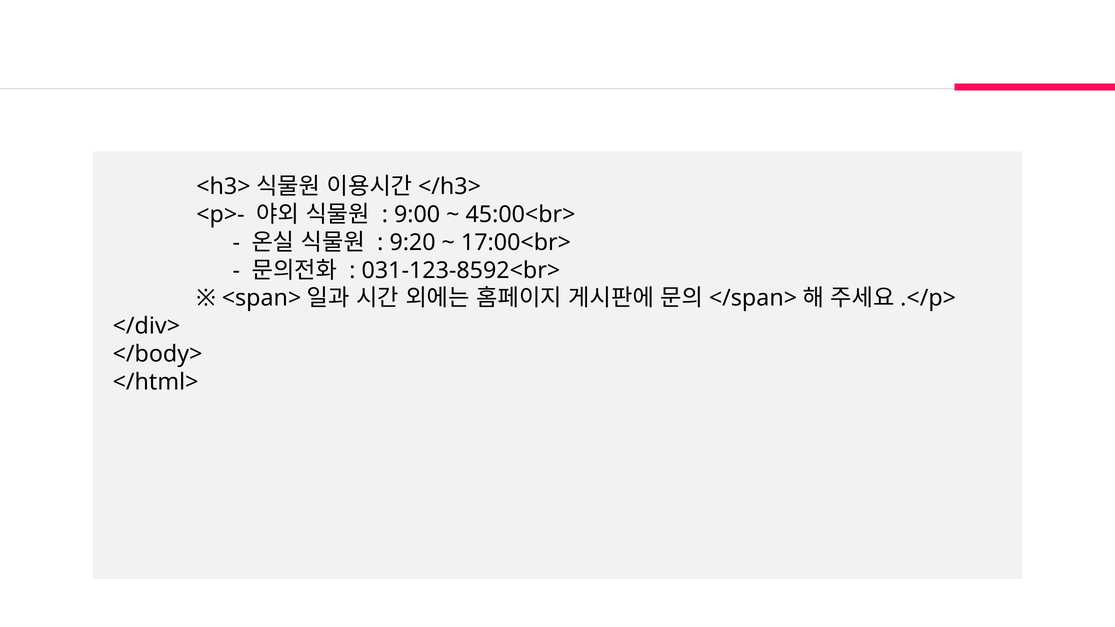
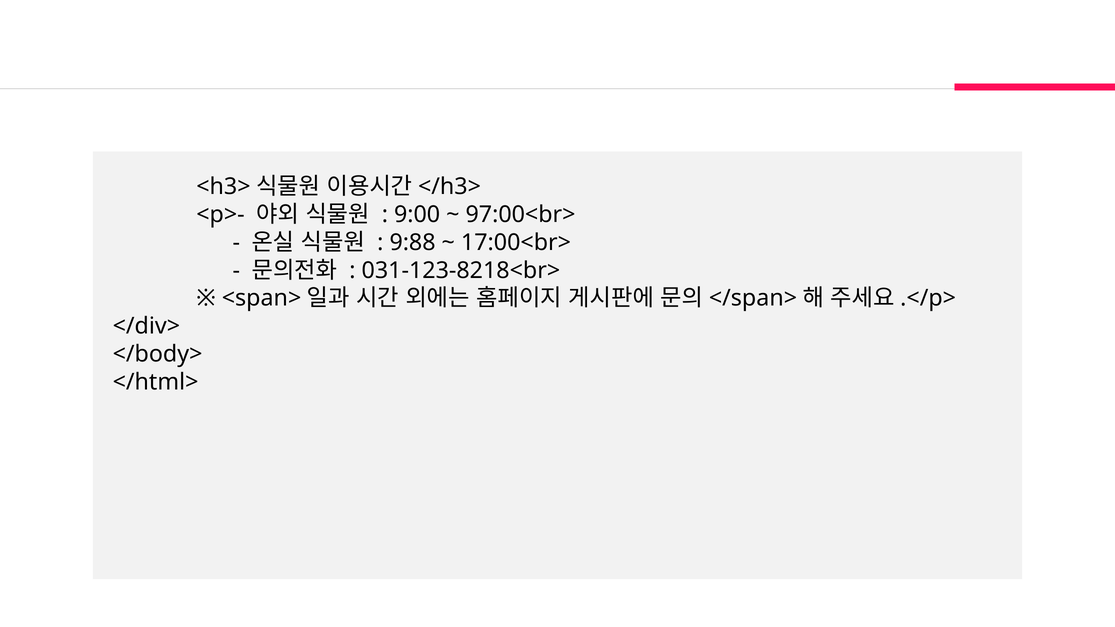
45:00<br>: 45:00<br> -> 97:00<br> (521, 215)
9:20: 9:20 -> 9:88 (413, 243)
031-123-8592<br>: 031-123-8592<br> -> 031-123-8218<br> (461, 270)
